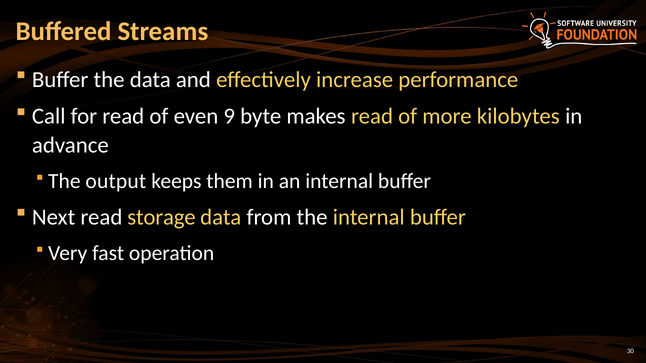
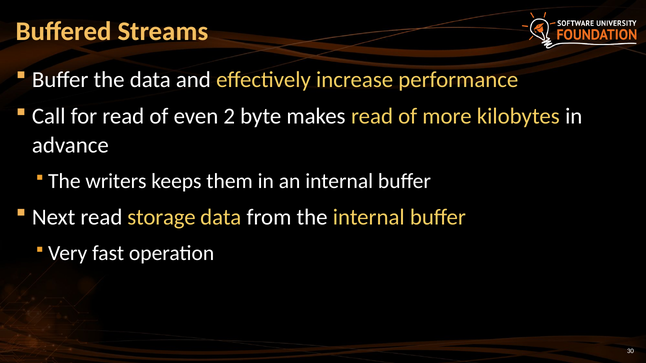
9: 9 -> 2 (229, 117)
output: output -> writers (116, 181)
